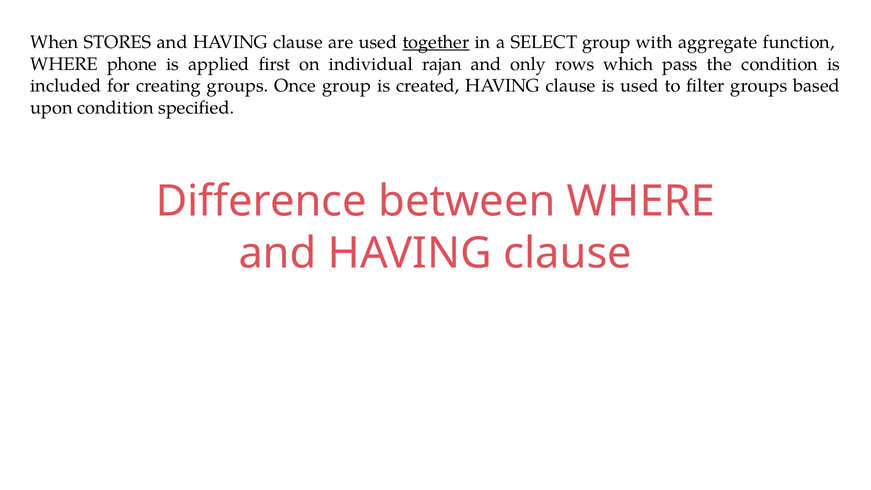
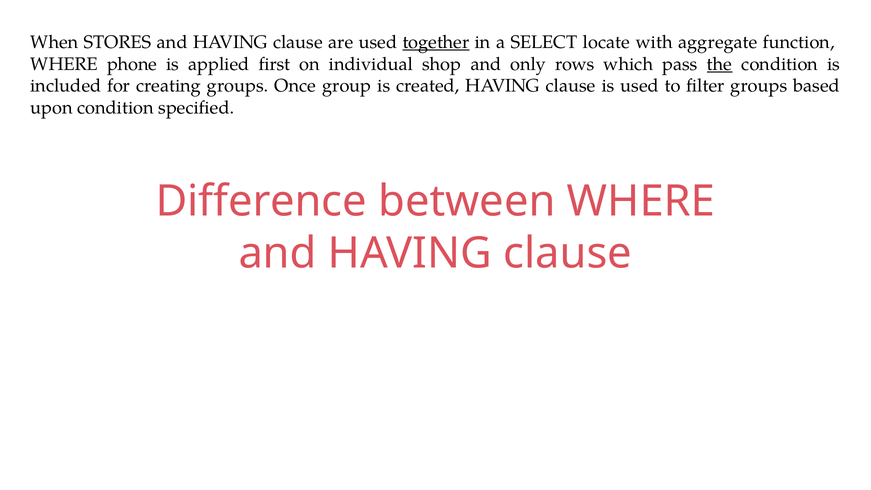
SELECT group: group -> locate (606, 42)
rajan: rajan -> shop (442, 64)
the underline: none -> present (720, 64)
